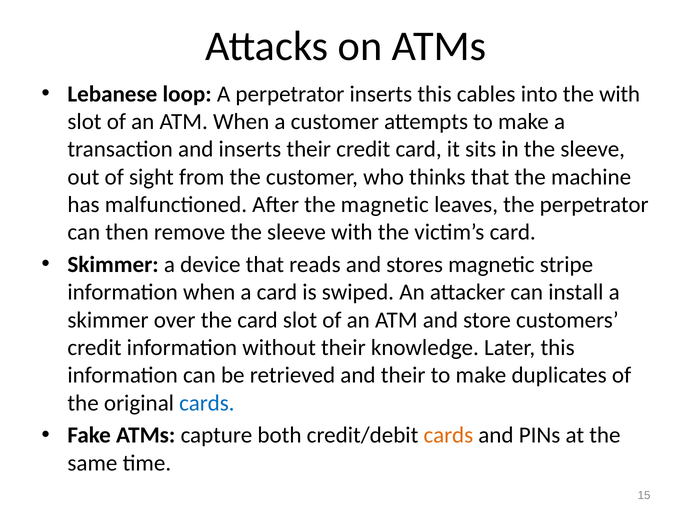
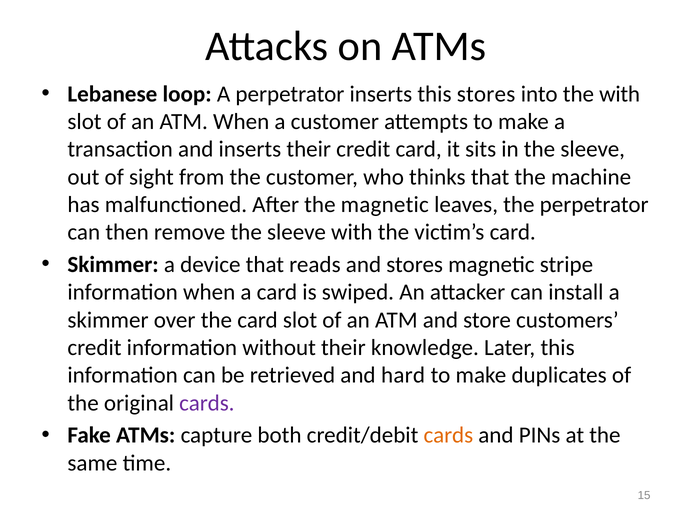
this cables: cables -> stores (486, 94)
and their: their -> hard (403, 375)
cards colour: blue -> purple (207, 403)
